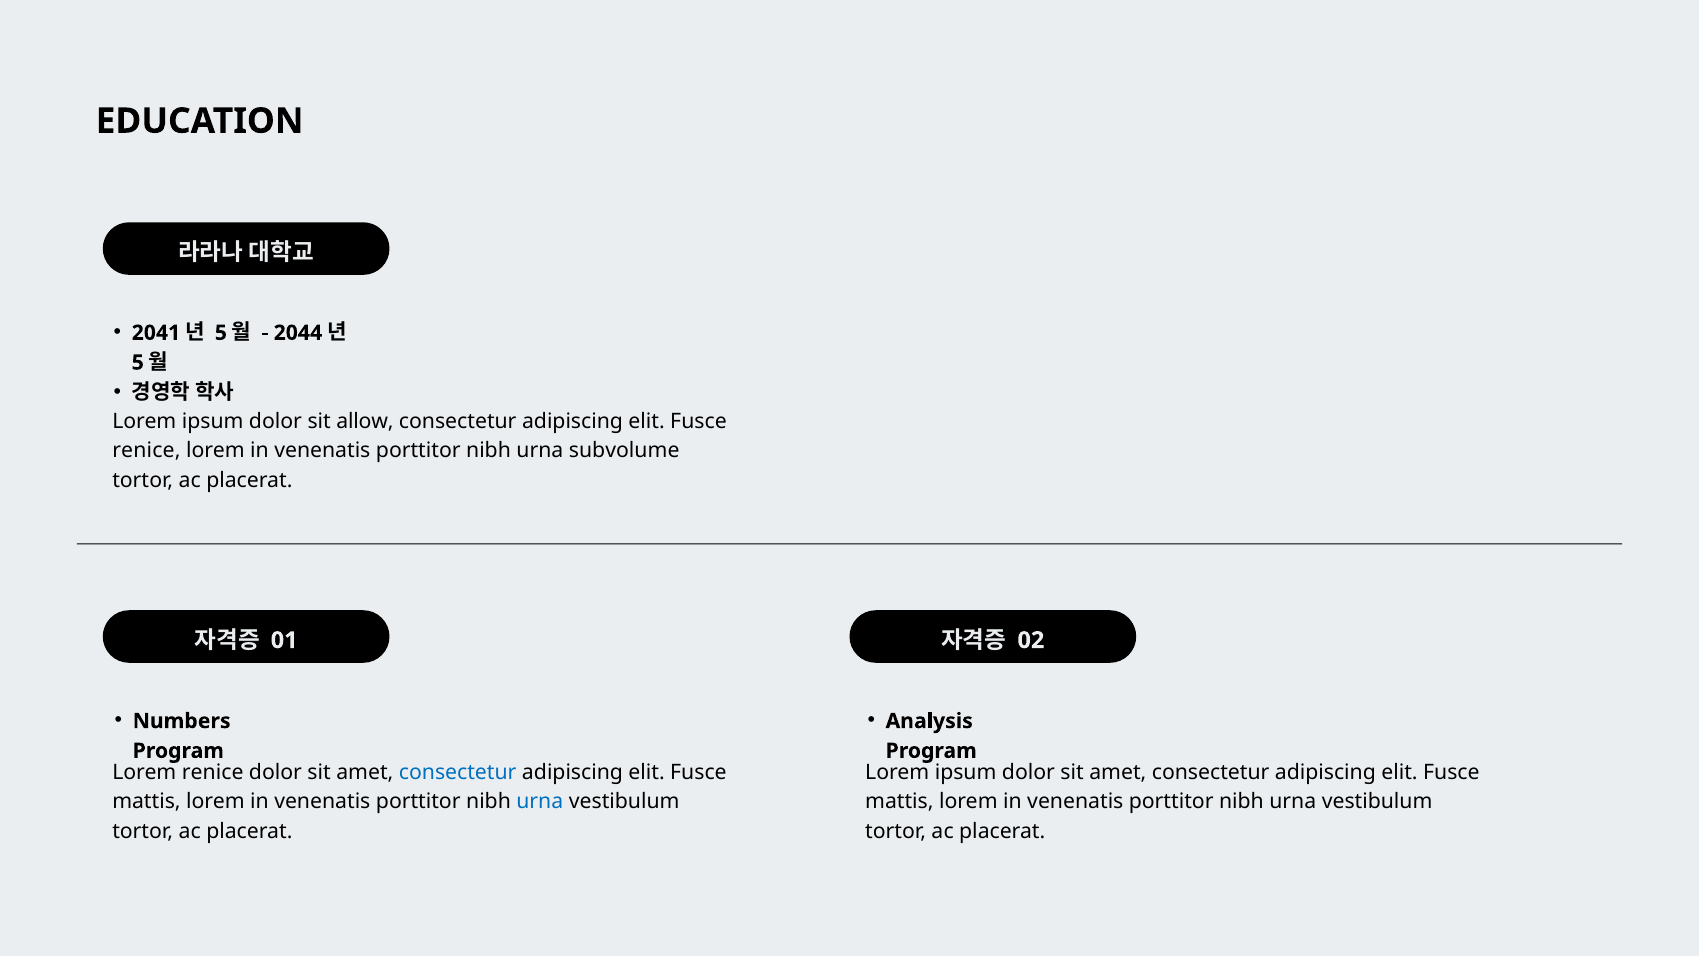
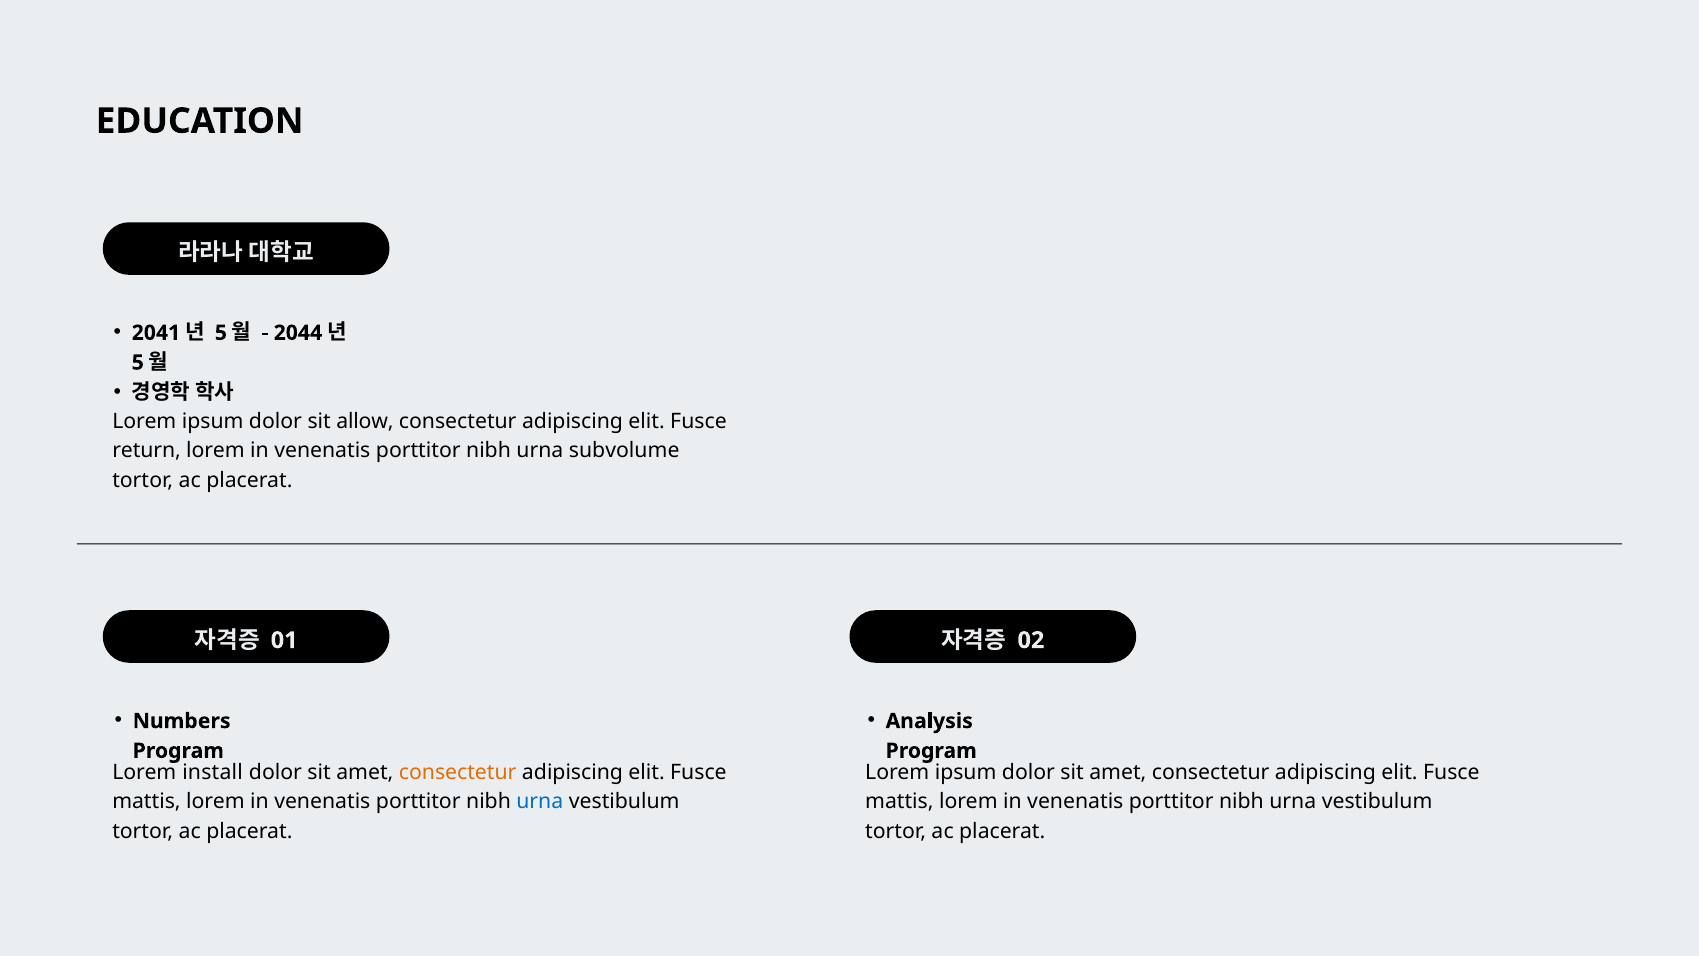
renice: renice -> return (147, 451)
Lorem renice: renice -> install (213, 772)
consectetur colour: blue -> orange (458, 772)
